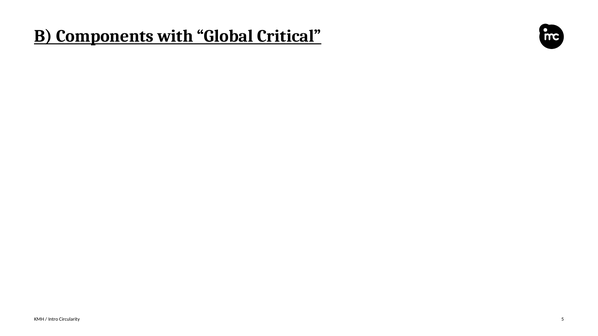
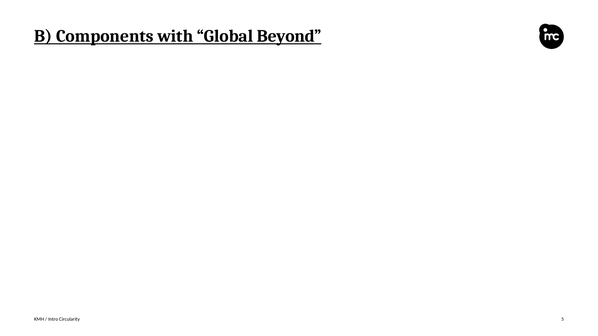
Critical: Critical -> Beyond (289, 36)
